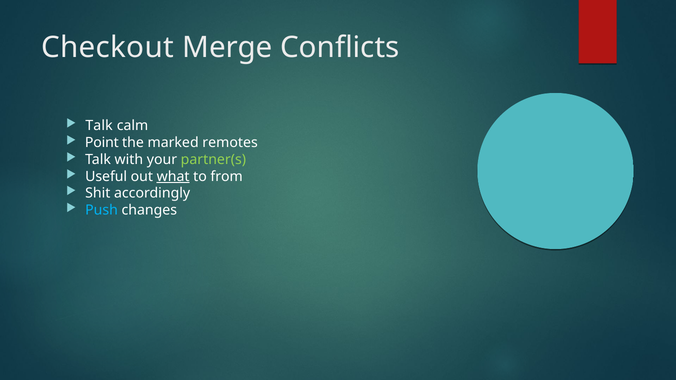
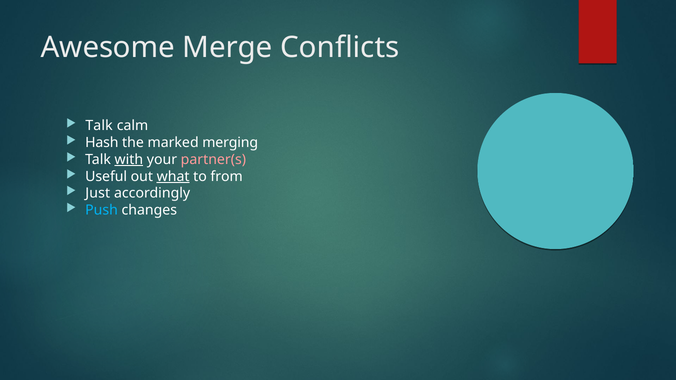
Checkout: Checkout -> Awesome (108, 47)
Point: Point -> Hash (102, 143)
remotes: remotes -> merging (230, 143)
with underline: none -> present (129, 160)
partner(s colour: light green -> pink (213, 160)
Shit: Shit -> Just (98, 193)
